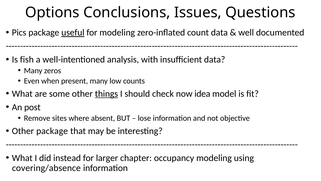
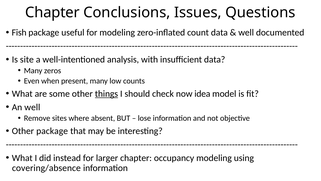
Options: Options -> Chapter (52, 12)
Pics: Pics -> Fish (19, 33)
useful underline: present -> none (73, 33)
fish: fish -> site (27, 59)
An post: post -> well (32, 107)
